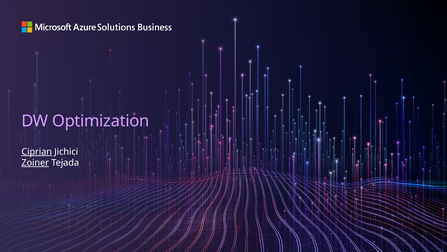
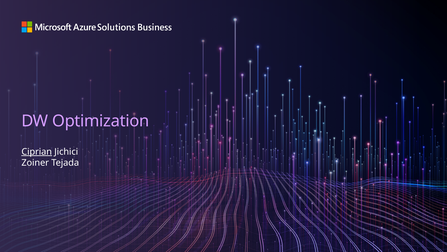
Zoiner underline: present -> none (35, 162)
